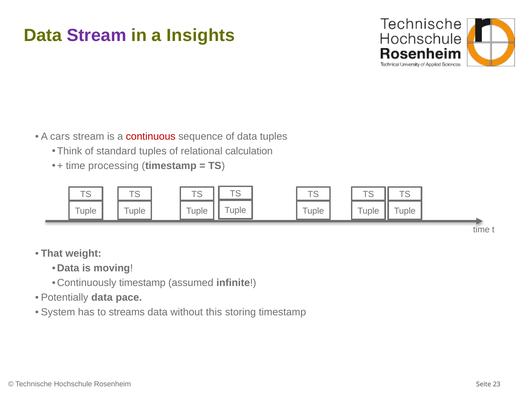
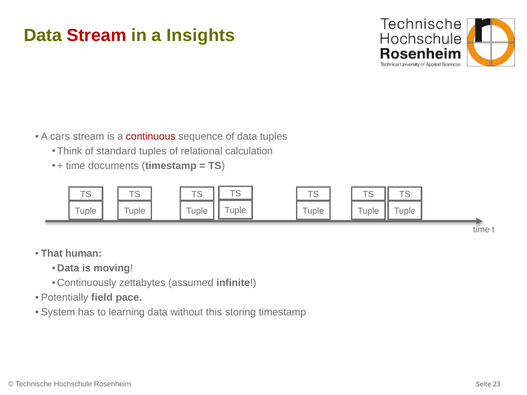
Stream colour: purple -> red (97, 35)
processing: processing -> documents (113, 166)
weight: weight -> human (83, 254)
Continuously timestamp: timestamp -> zettabytes (142, 283)
Potentially data: data -> field (102, 298)
streams: streams -> learning (127, 312)
